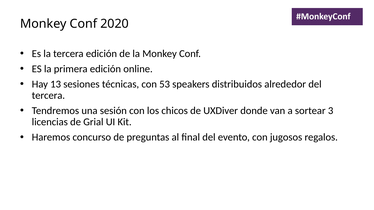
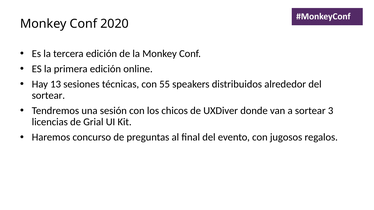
53: 53 -> 55 (165, 84)
tercera: tercera -> sortear (48, 96)
